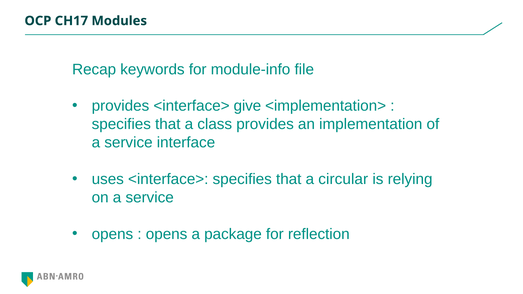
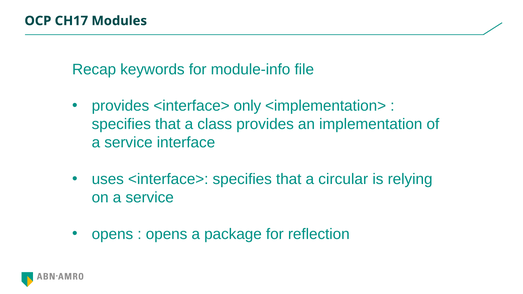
give: give -> only (247, 106)
